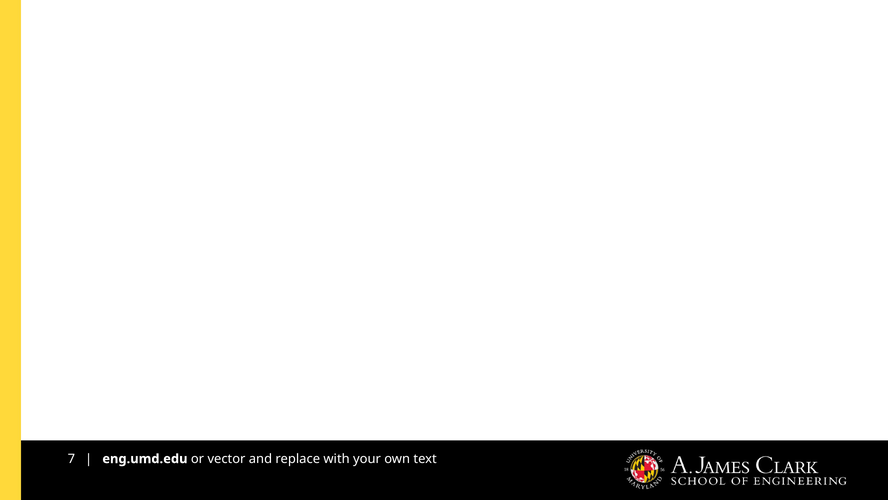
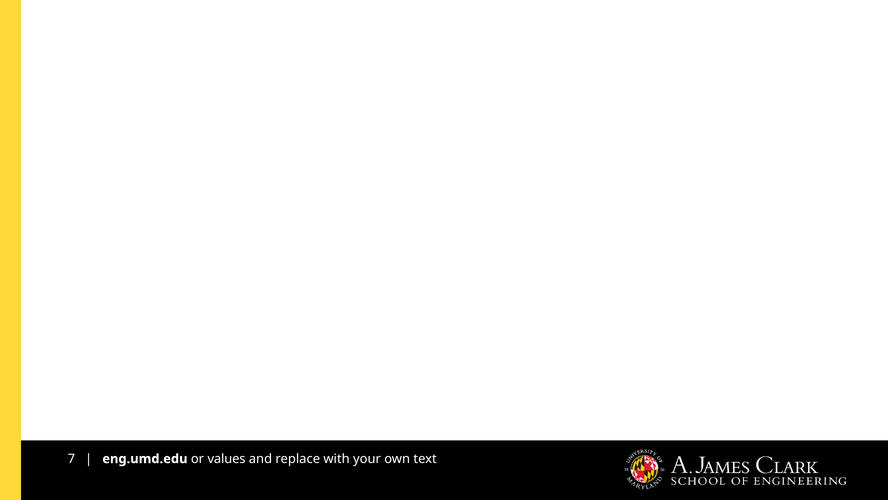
vector: vector -> values (227, 458)
